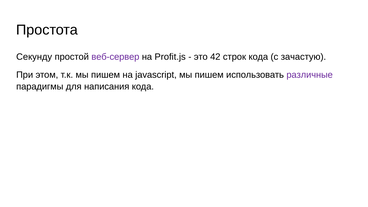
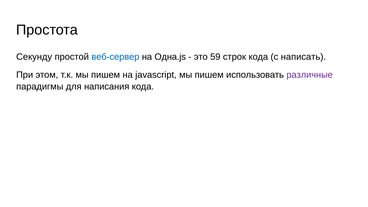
веб-сервер colour: purple -> blue (115, 57)
Profit.js: Profit.js -> Одна.js (170, 57)
42: 42 -> 59 (215, 57)
зачастую: зачастую -> написать (303, 57)
